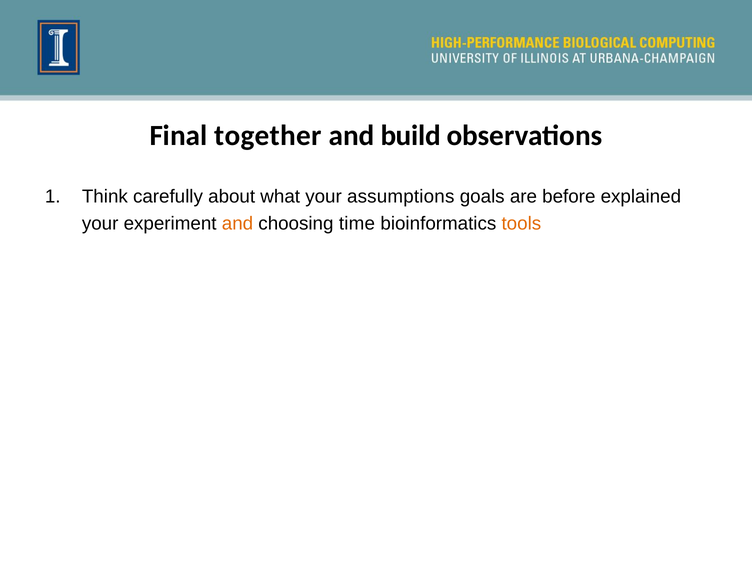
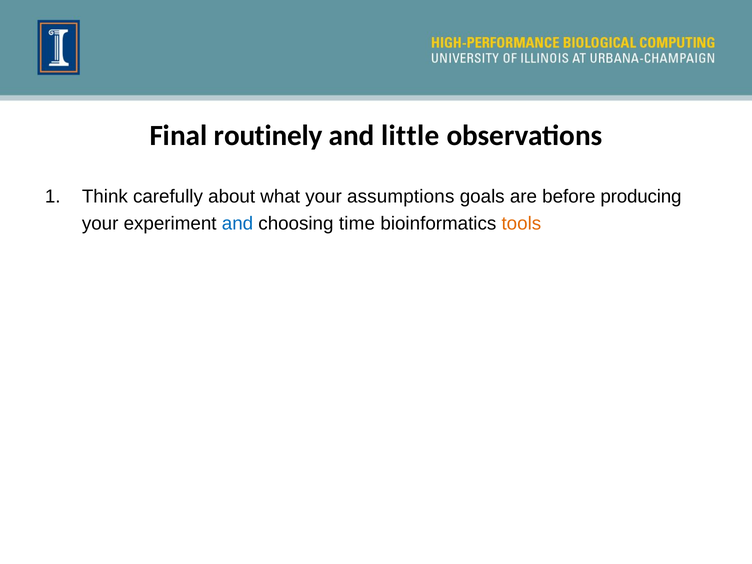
together: together -> routinely (268, 136)
build: build -> little (410, 136)
explained: explained -> producing (641, 196)
and colour: orange -> blue (237, 224)
